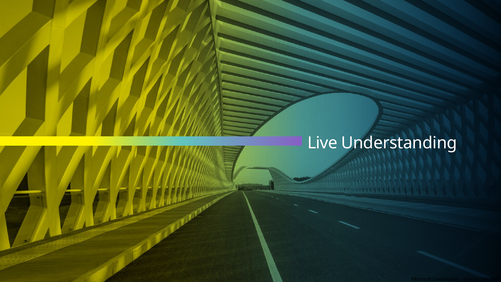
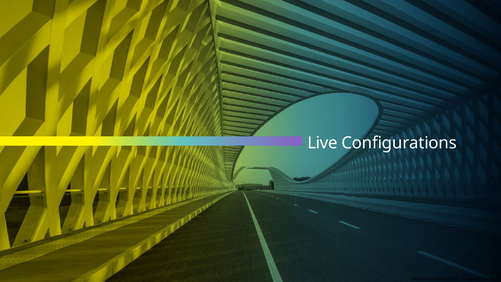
Understanding: Understanding -> Configurations (399, 143)
